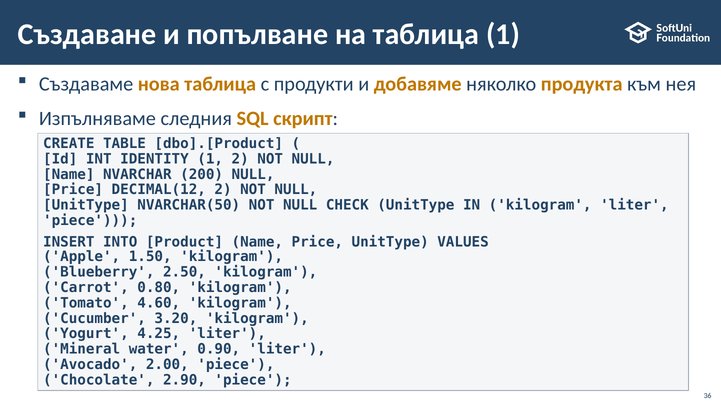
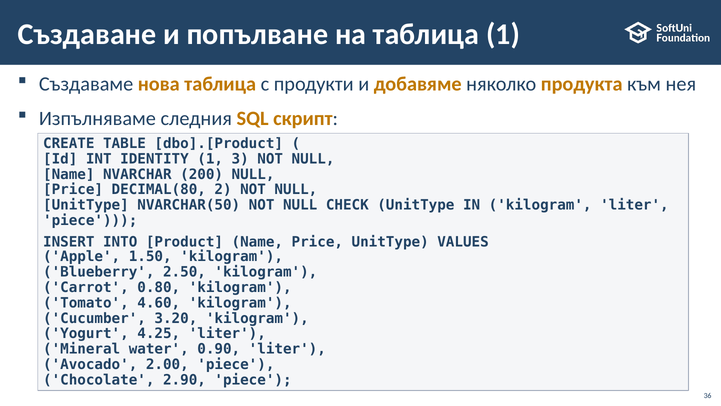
1 2: 2 -> 3 (240, 159)
DECIMAL(12: DECIMAL(12 -> DECIMAL(80 (159, 190)
